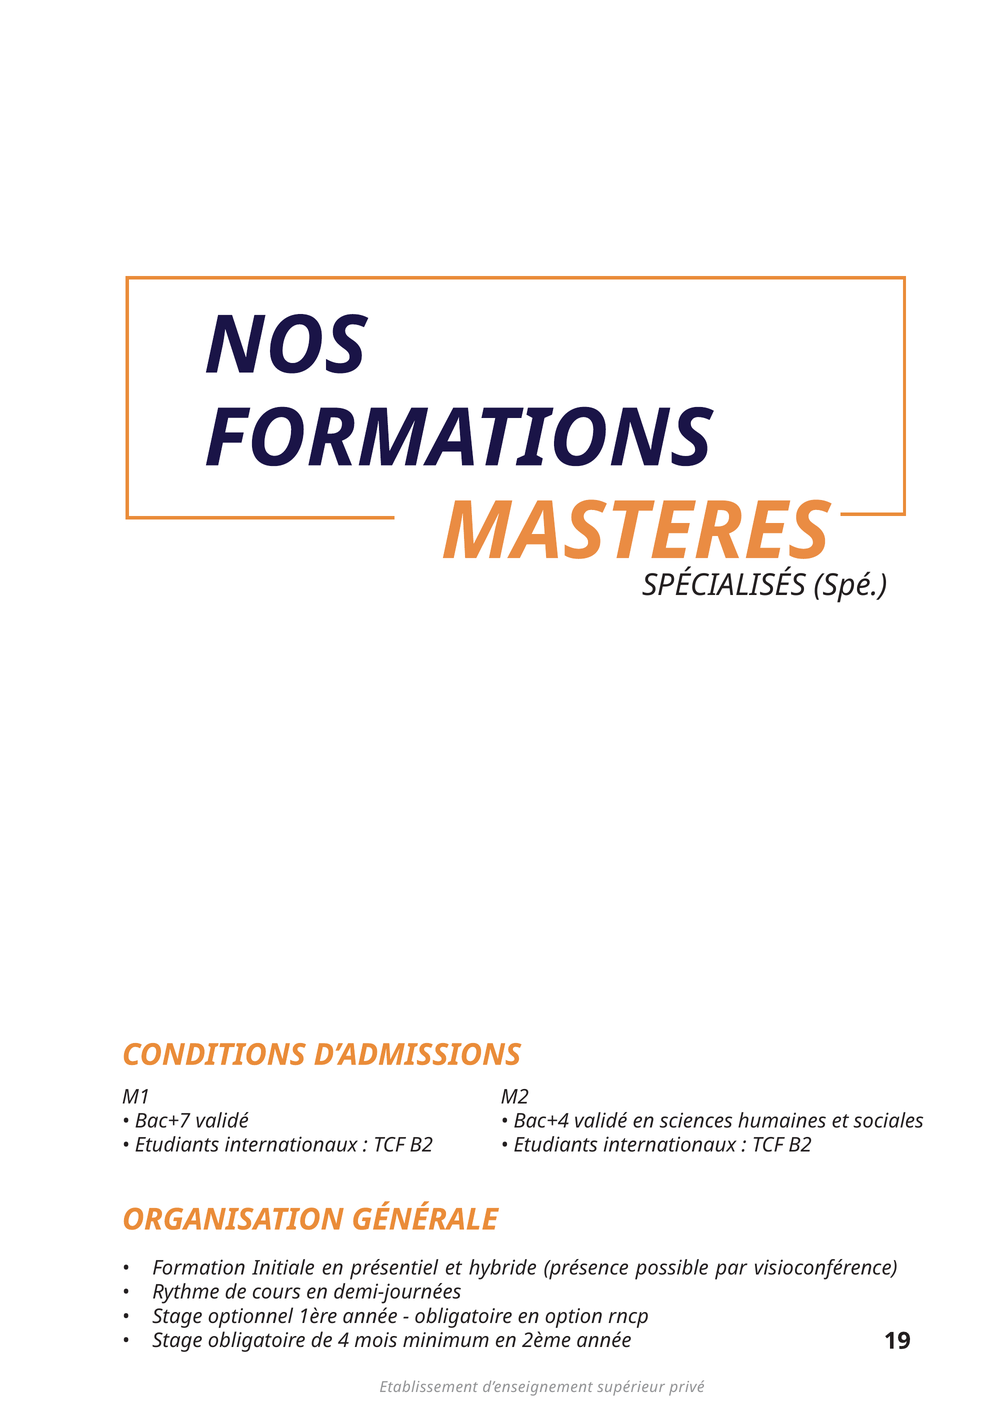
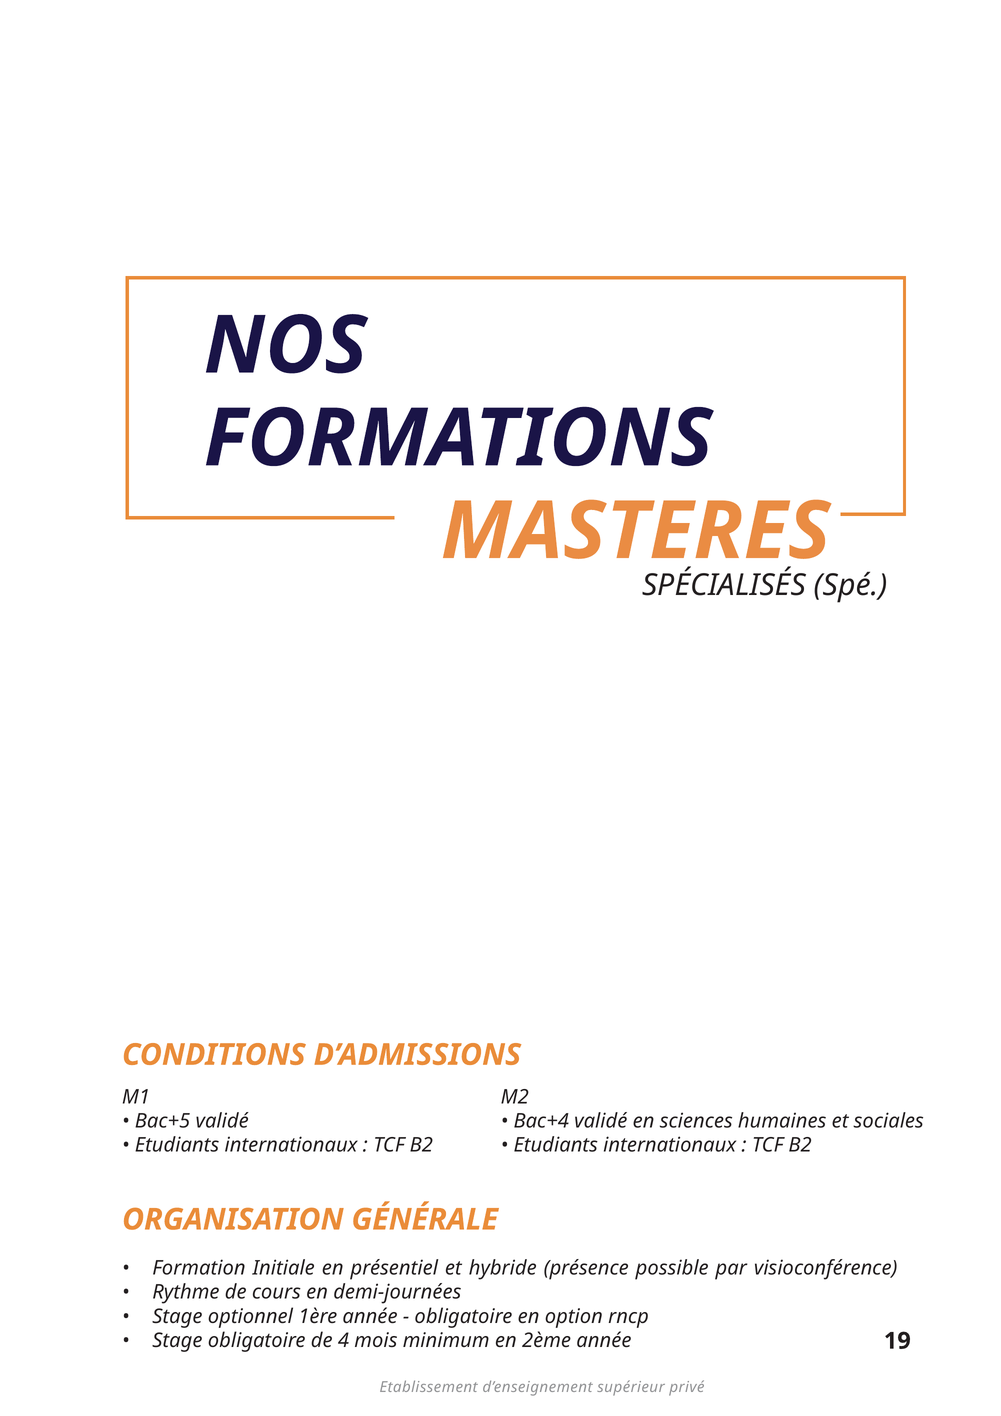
Bac+7: Bac+7 -> Bac+5 (163, 1122)
